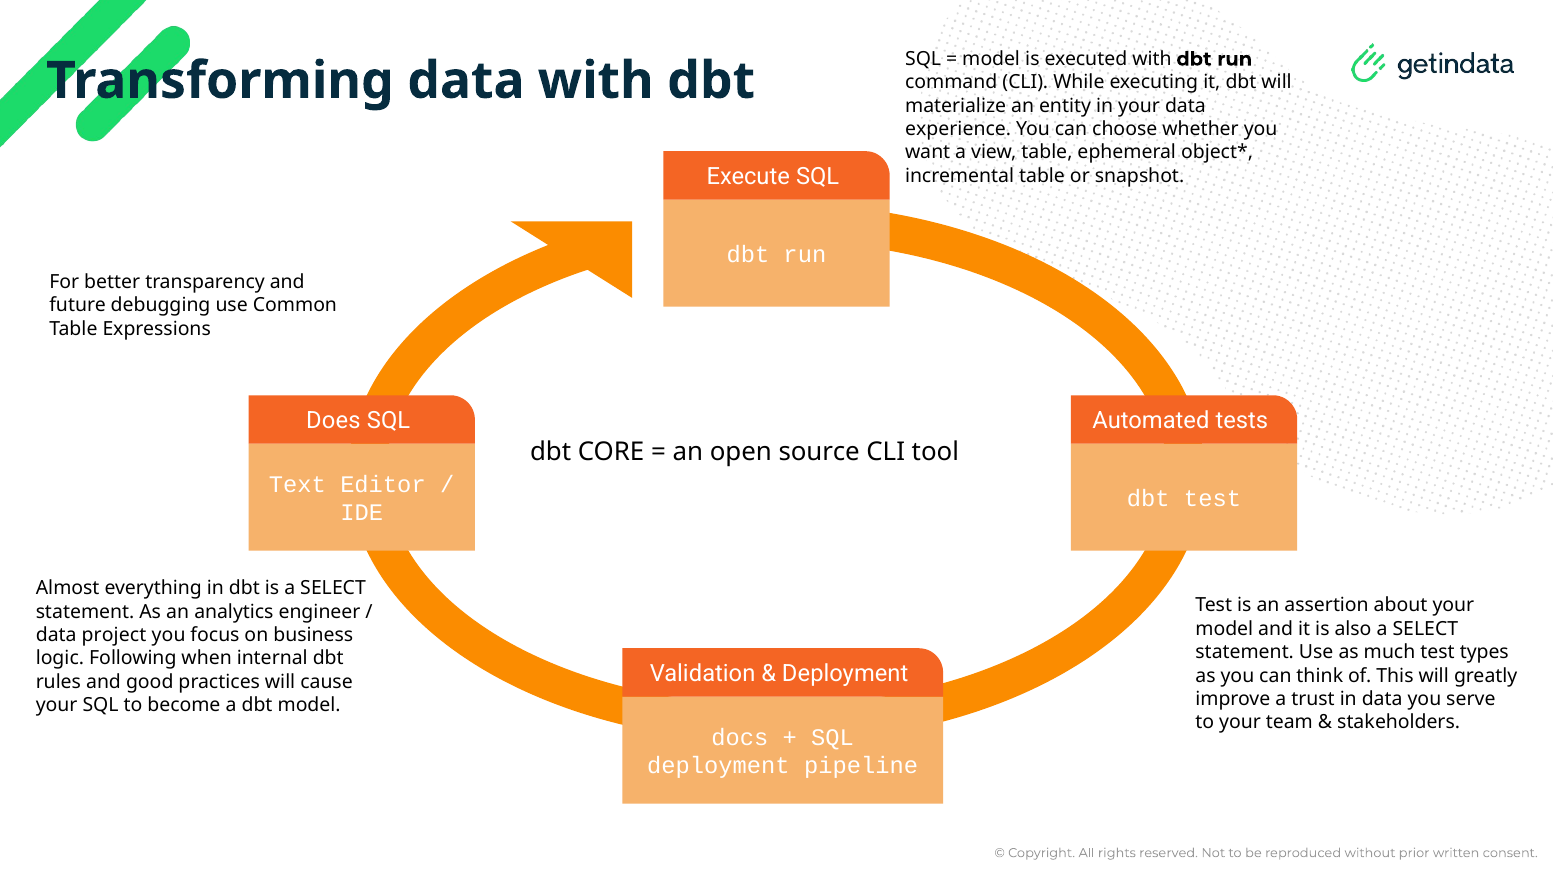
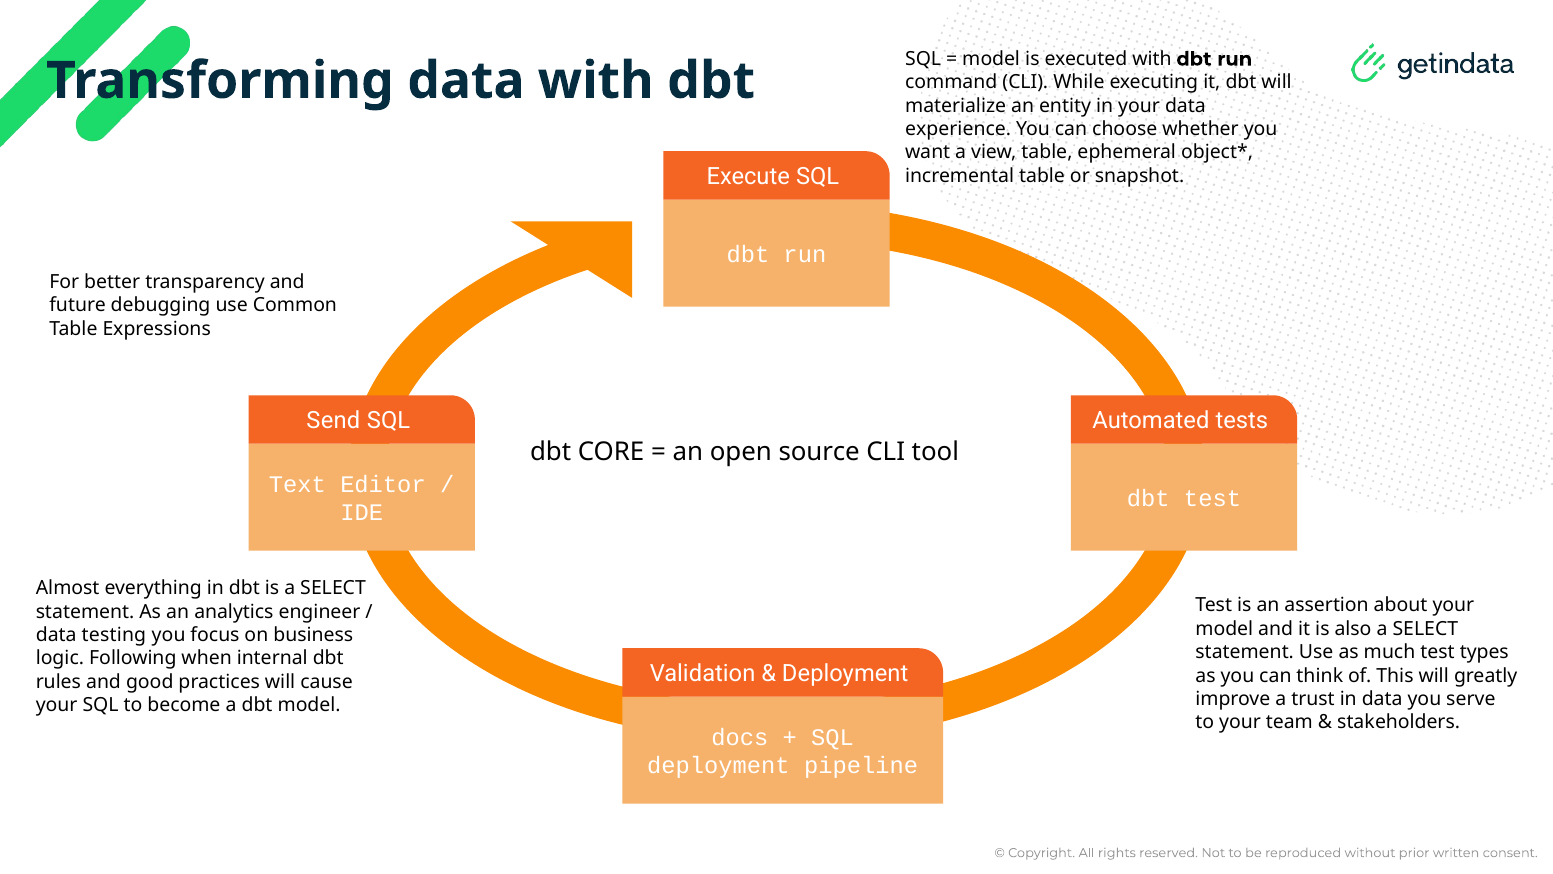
Does: Does -> Send (333, 421)
project: project -> testing (114, 635)
